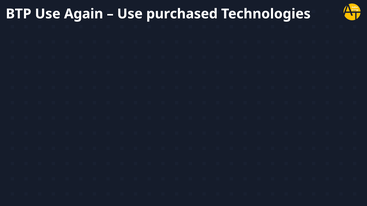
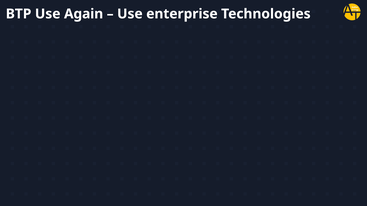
purchased: purchased -> enterprise (182, 14)
